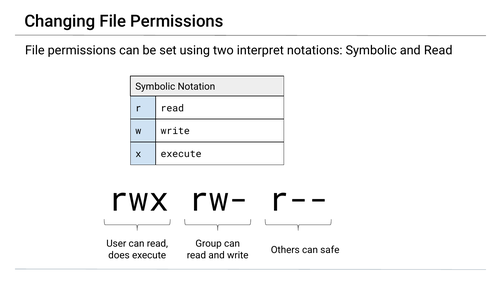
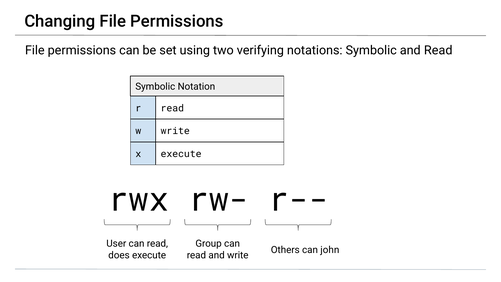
interpret: interpret -> verifying (260, 50)
safe: safe -> john (330, 250)
